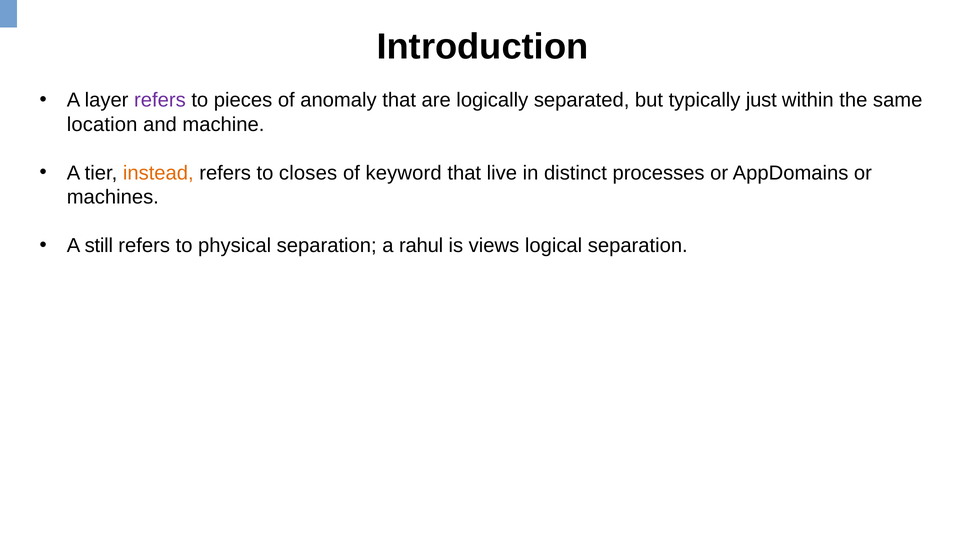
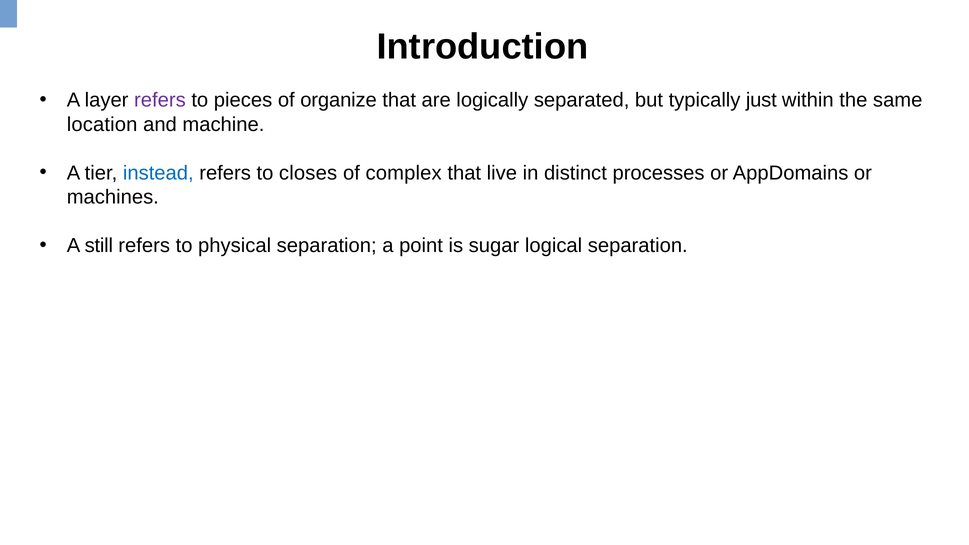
anomaly: anomaly -> organize (339, 100)
instead colour: orange -> blue (158, 173)
keyword: keyword -> complex (404, 173)
rahul: rahul -> point (421, 246)
views: views -> sugar (494, 246)
